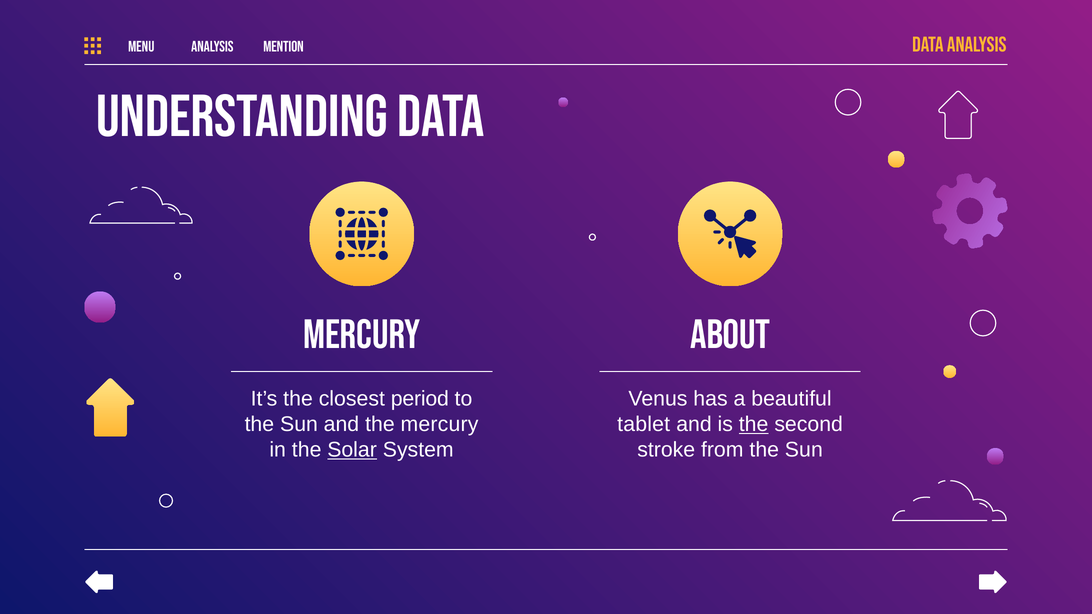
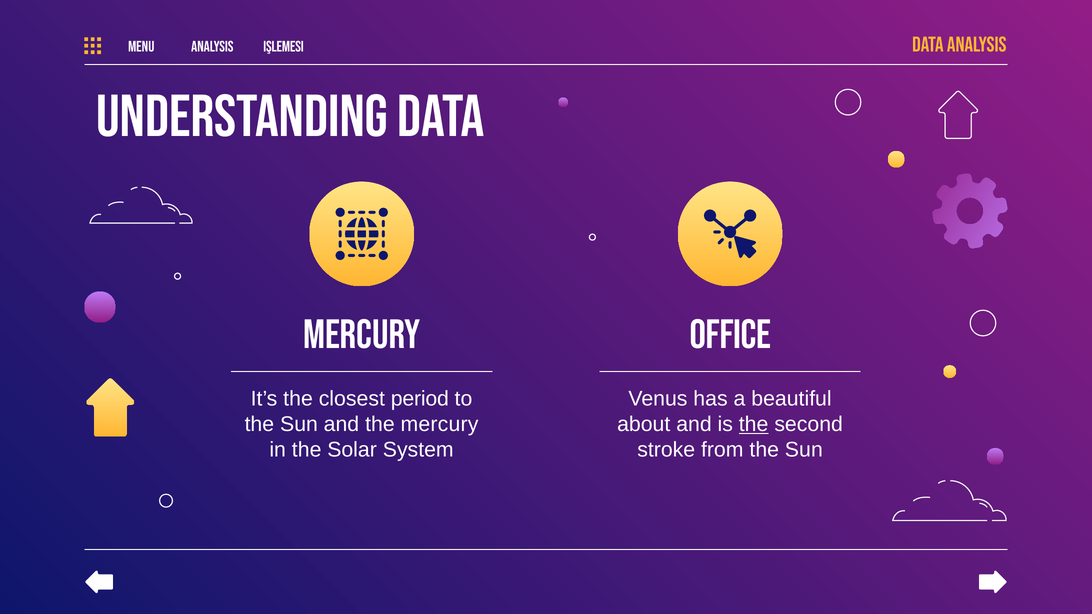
MENTION: MENTION -> IŞLEMESI (284, 47)
ABOUT: ABOUT -> OFFICE (730, 335)
tablet: tablet -> about (644, 425)
Solar underline: present -> none (352, 450)
